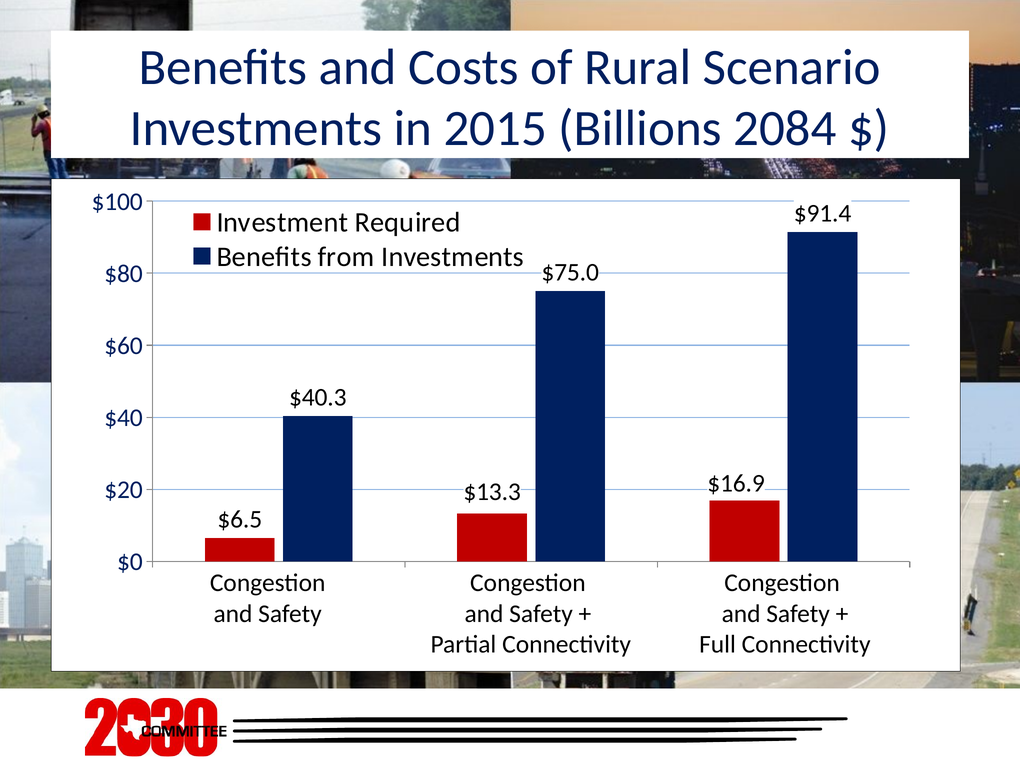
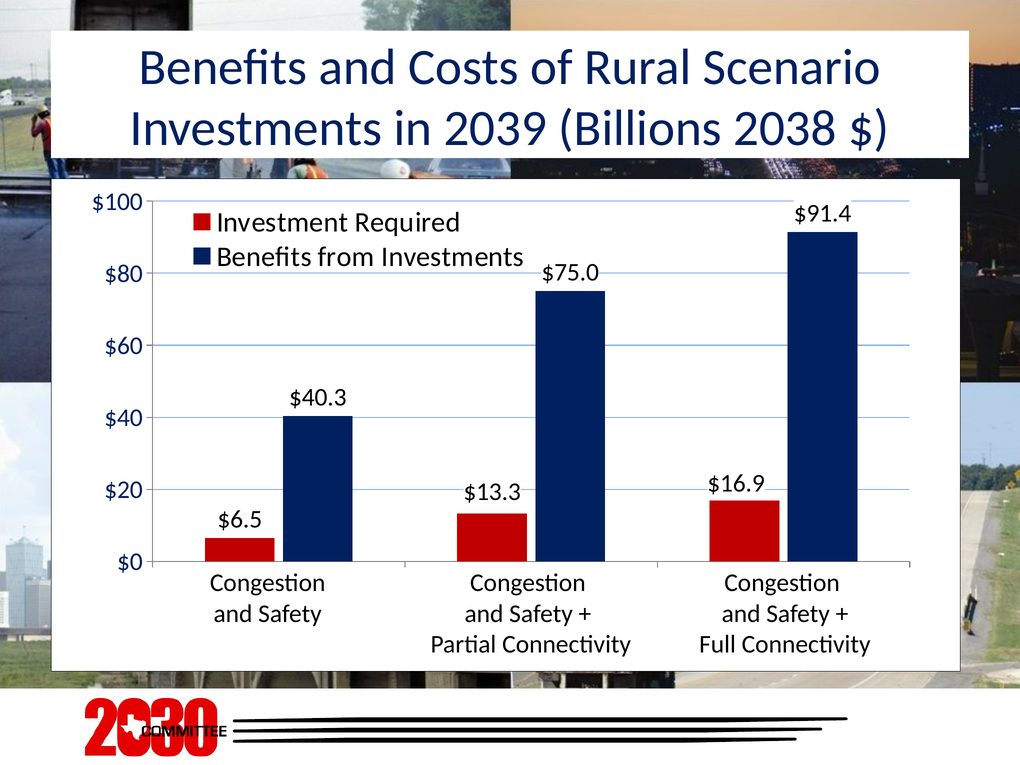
2015: 2015 -> 2039 (495, 129)
2084: 2084 -> 2038 (785, 129)
